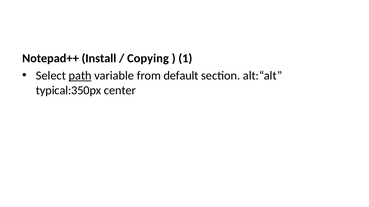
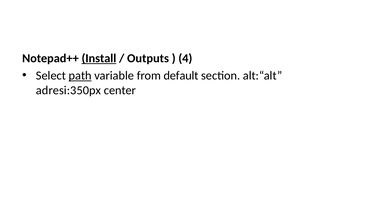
Install underline: none -> present (99, 59)
Copying: Copying -> Outputs (148, 59)
1: 1 -> 4 (185, 59)
typical:350px: typical:350px -> adresi:350px (69, 90)
